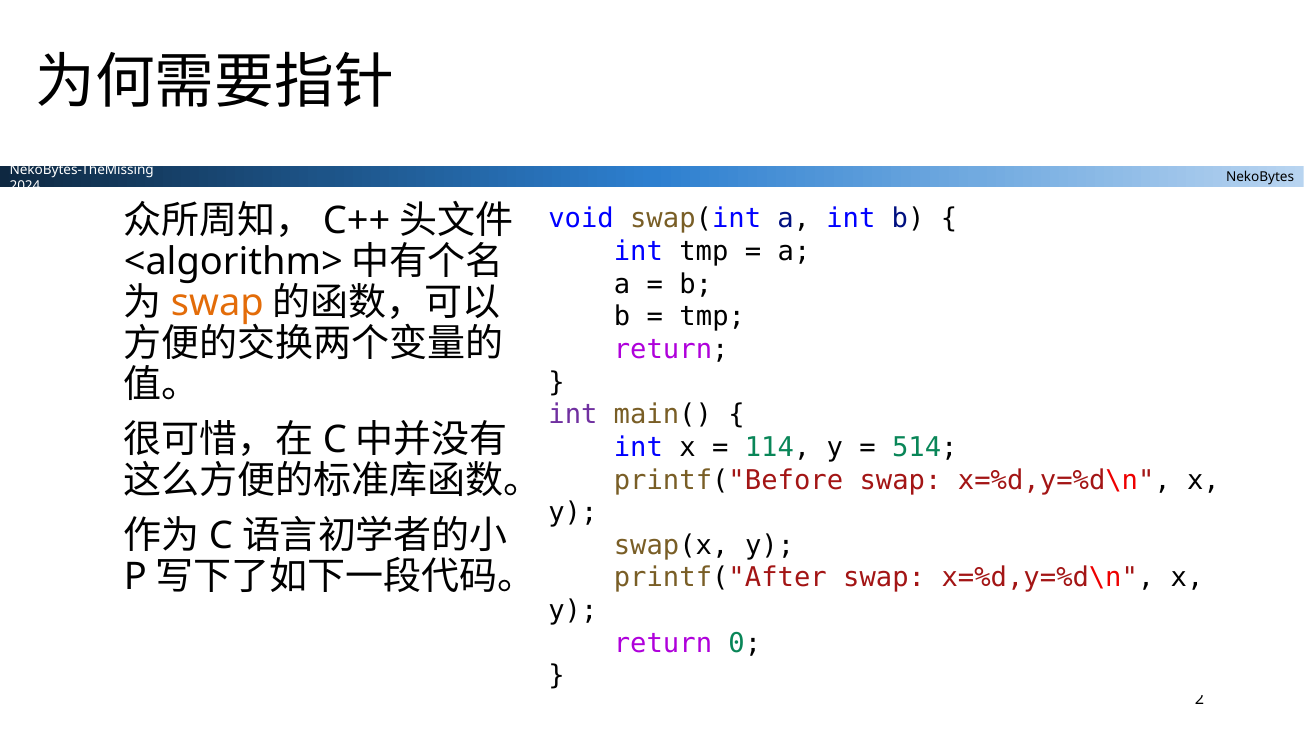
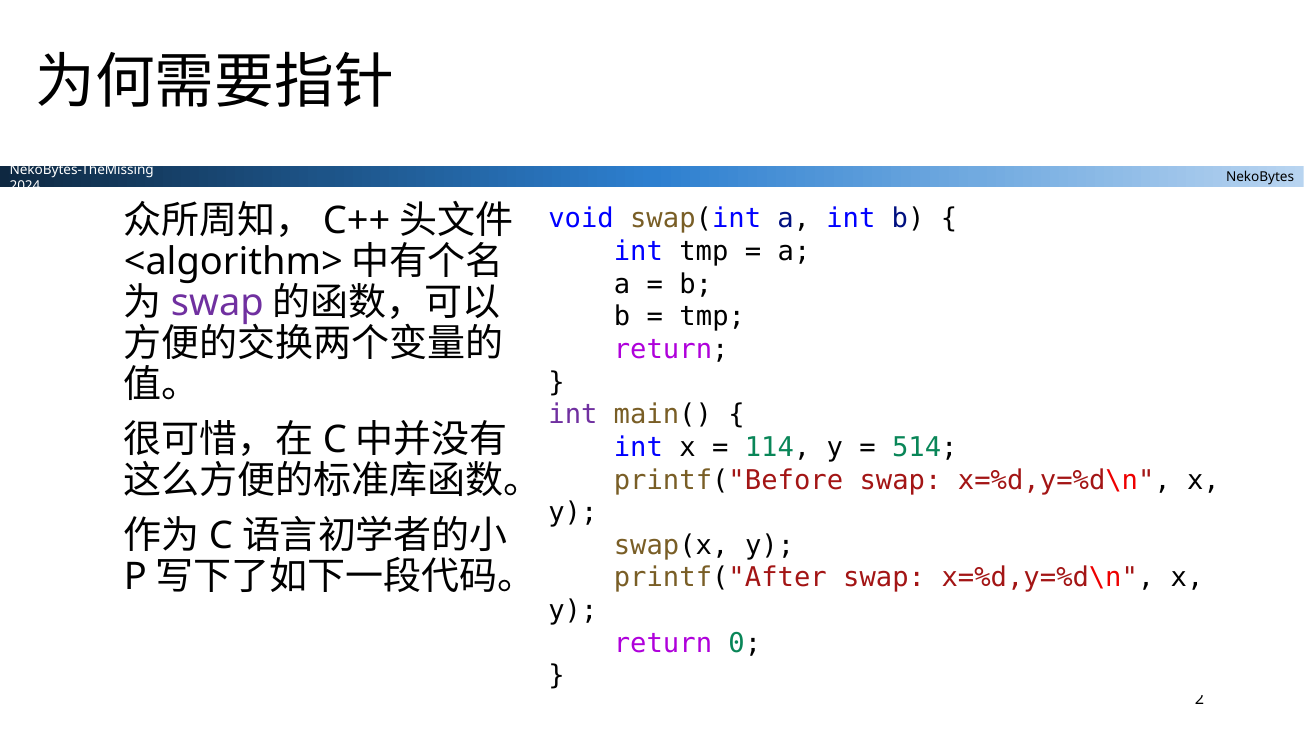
swap colour: orange -> purple (217, 303)
